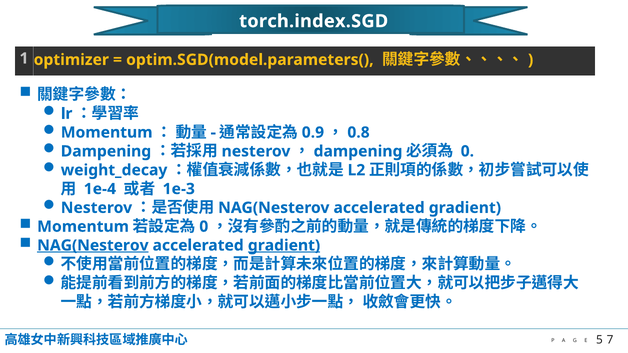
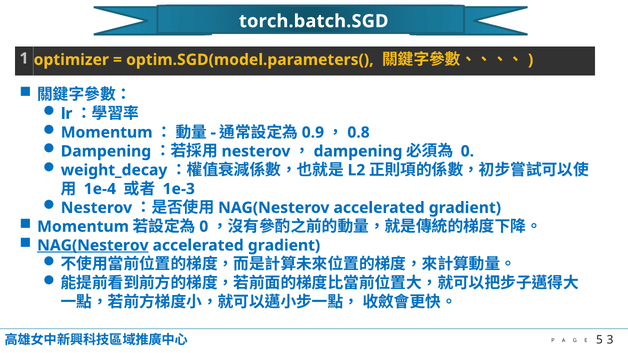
torch.index.SGD: torch.index.SGD -> torch.batch.SGD (314, 21)
gradient underline: present -> none (284, 246)
7: 7 -> 3 (610, 340)
